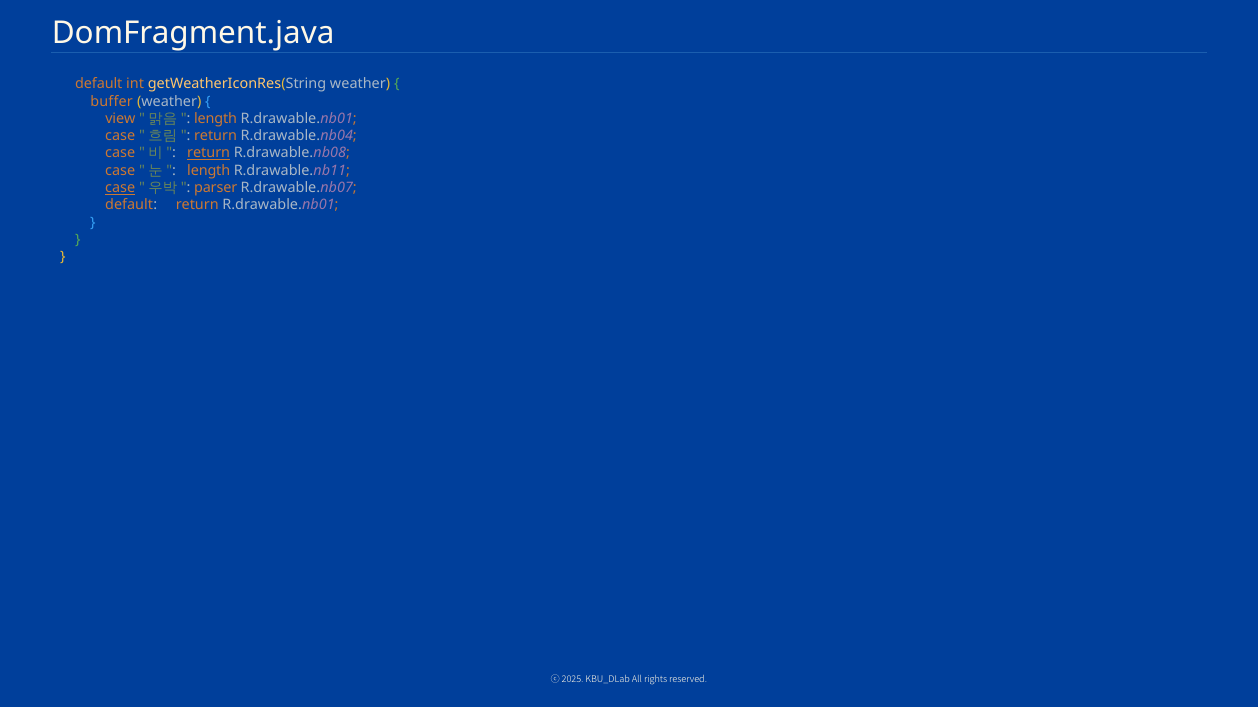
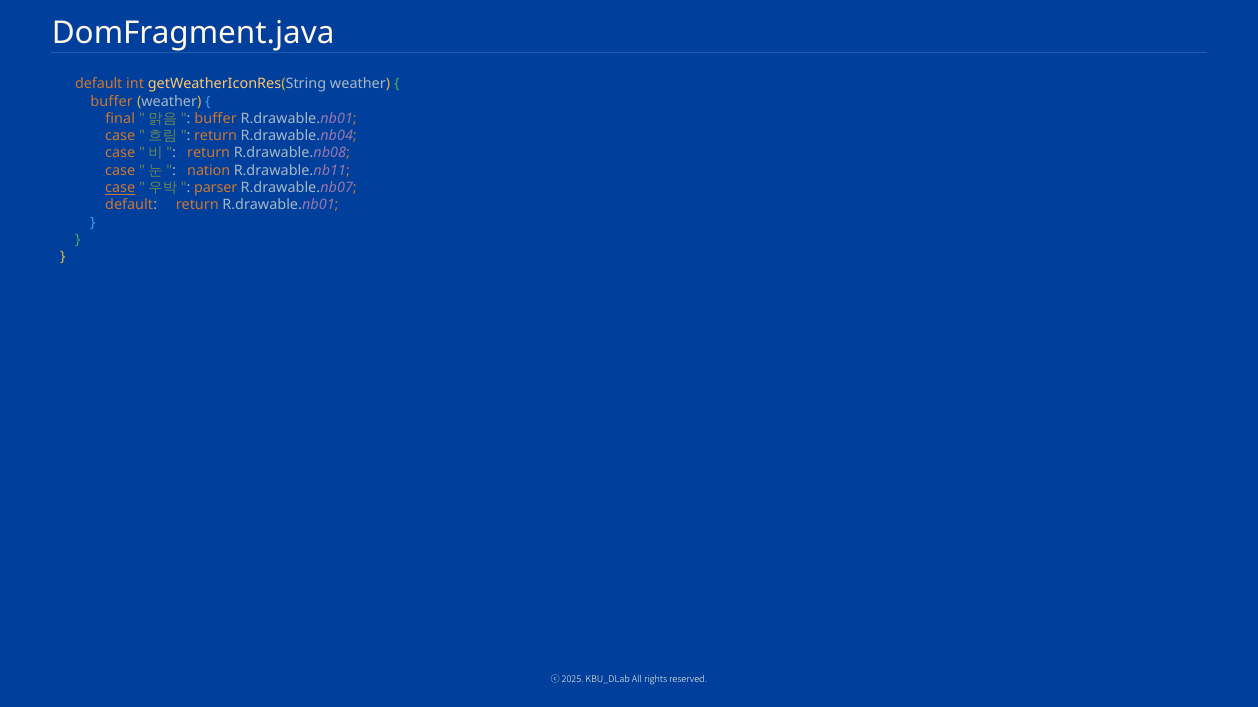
view: view -> final (120, 119)
length: length -> buffer (216, 119)
return underline: present -> none (209, 153)
length: length -> nation (209, 171)
